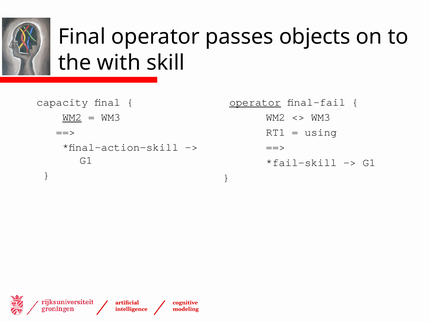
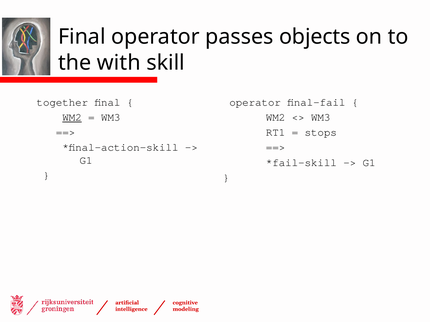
capacity: capacity -> together (62, 103)
operator underline: present -> none (255, 103)
using: using -> stops (321, 133)
